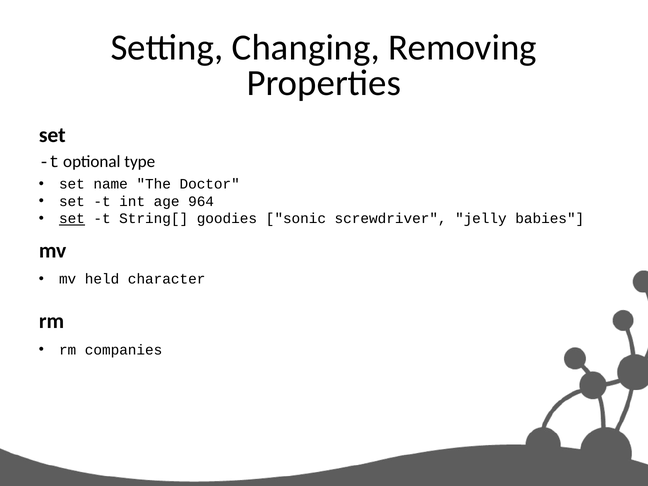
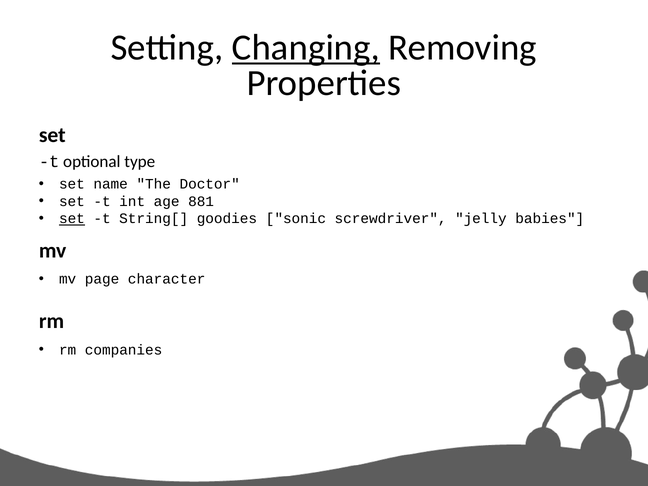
Changing underline: none -> present (306, 48)
964: 964 -> 881 (201, 201)
held: held -> page (102, 279)
